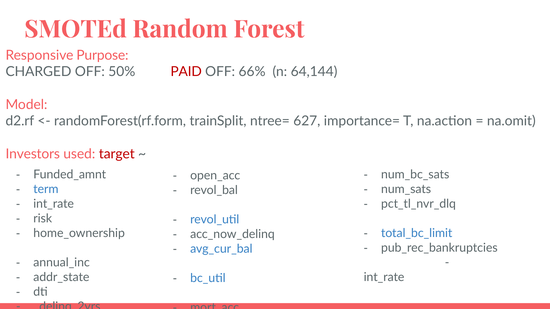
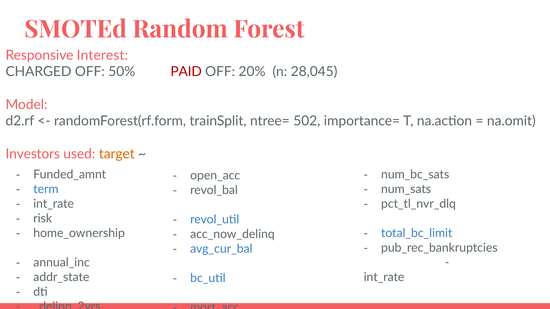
Purpose: Purpose -> Interest (102, 55)
66%: 66% -> 20% (252, 72)
64,144: 64,144 -> 28,045 (314, 72)
627: 627 -> 502 (307, 121)
target colour: red -> orange (117, 154)
